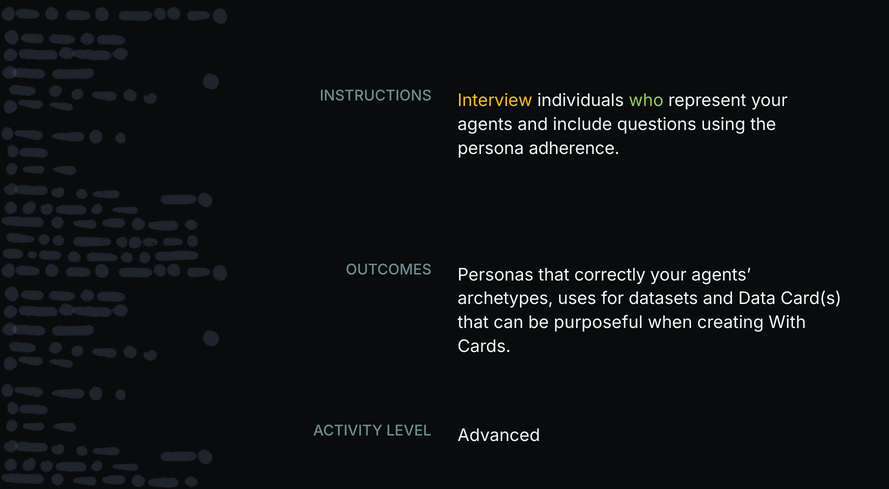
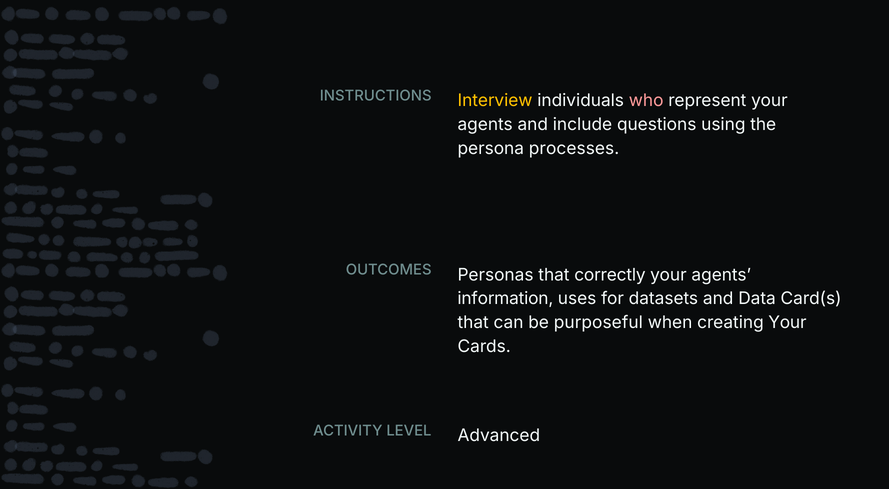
who colour: light green -> pink (646, 101)
adherence: adherence -> processes (574, 148)
archetypes: archetypes -> information (505, 299)
creating With: With -> Your (787, 323)
